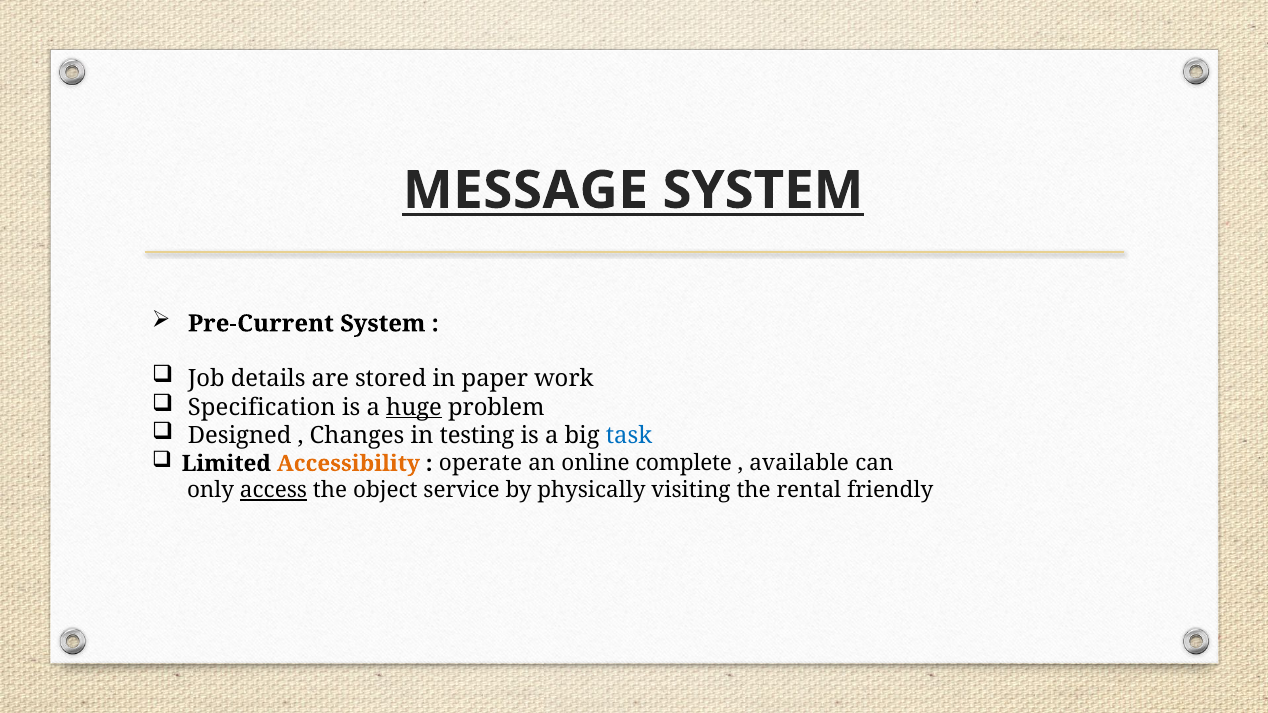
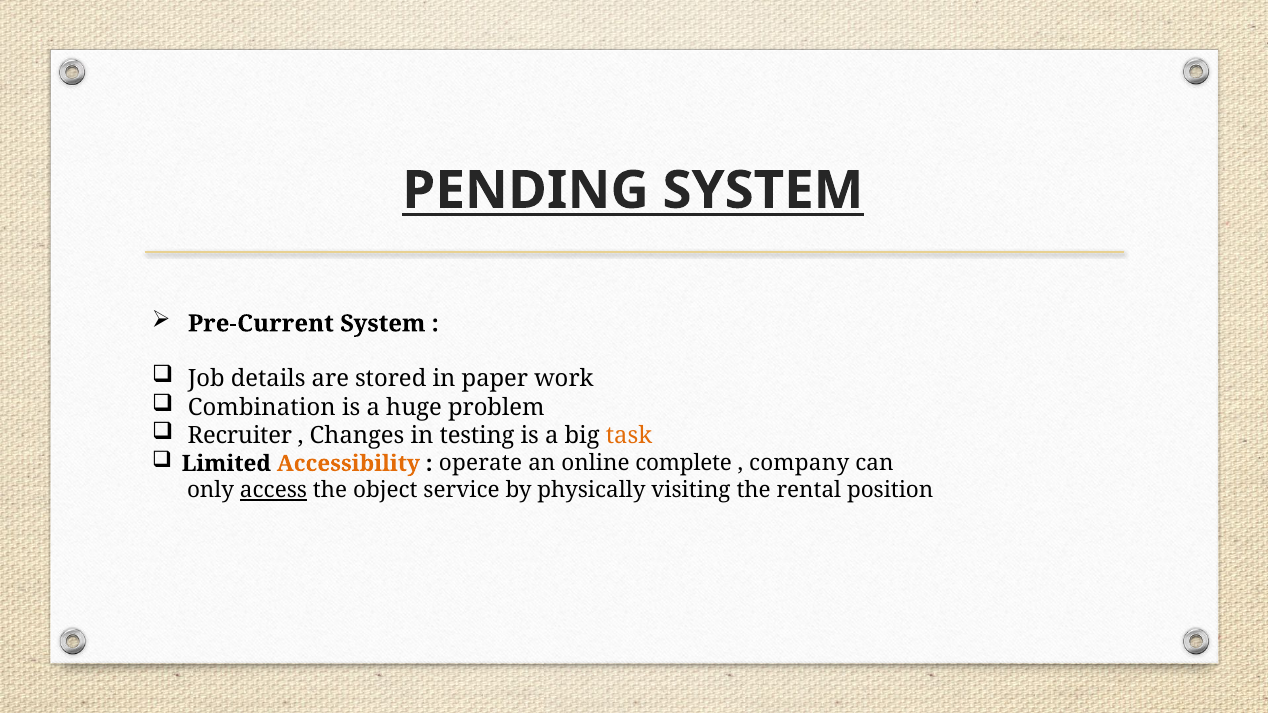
MESSAGE: MESSAGE -> PENDING (526, 190)
Specification: Specification -> Combination (262, 407)
huge underline: present -> none (414, 407)
Designed: Designed -> Recruiter (240, 436)
task colour: blue -> orange (629, 436)
available: available -> company (799, 464)
friendly: friendly -> position (890, 491)
